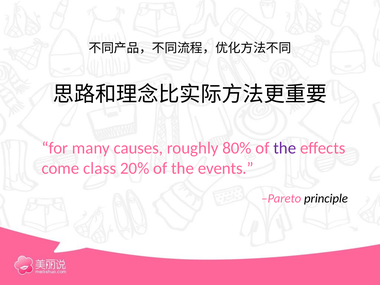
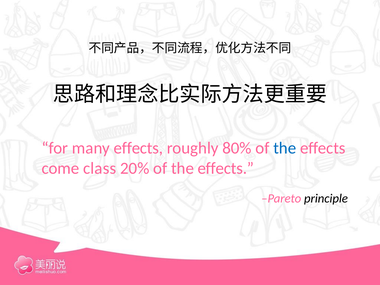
many causes: causes -> effects (138, 148)
the colour: purple -> blue (285, 148)
20% of the events: events -> effects (226, 168)
